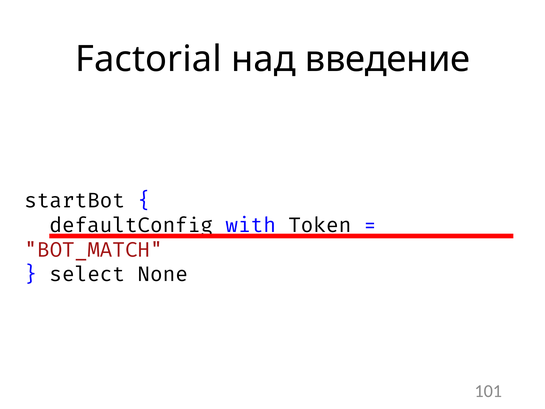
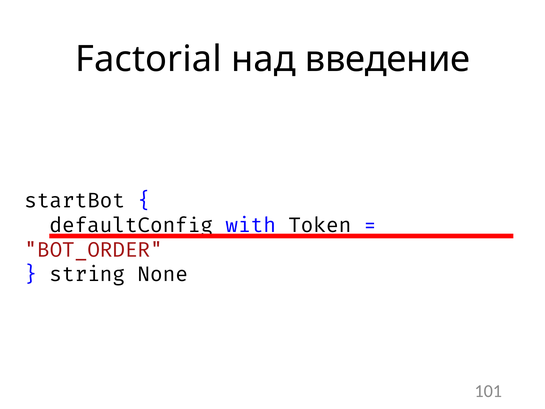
BOT_MATCH: BOT_MATCH -> BOT_ORDER (94, 250)
select: select -> string (87, 274)
